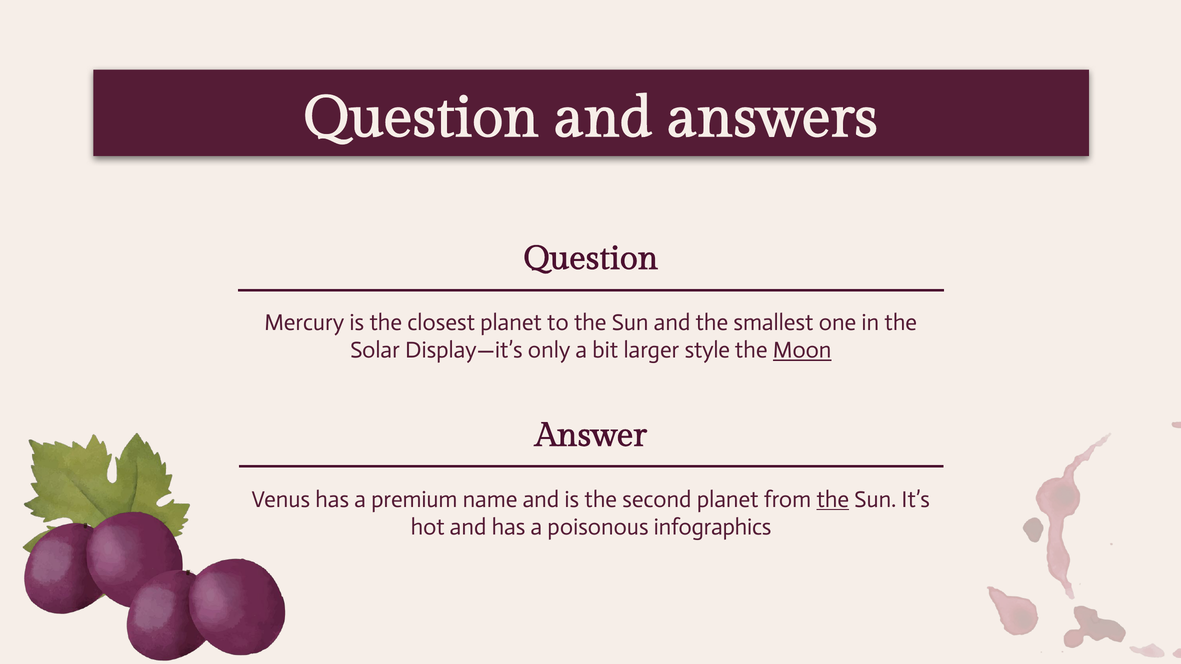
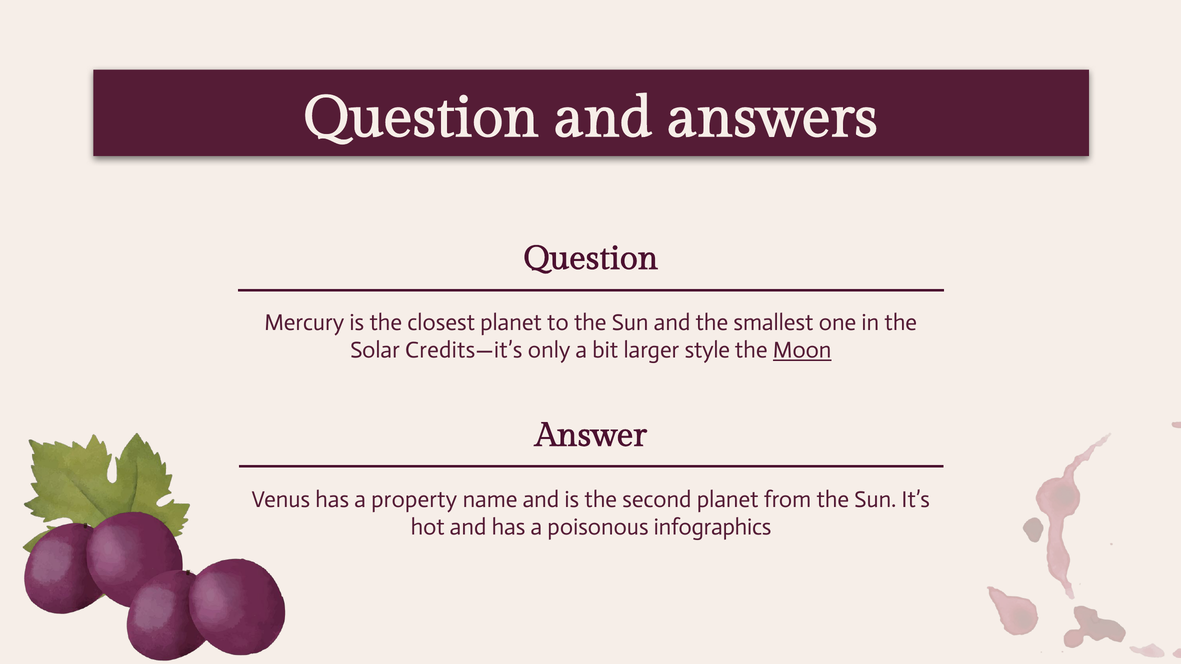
Display—it’s: Display—it’s -> Credits—it’s (464, 350)
premium: premium -> property (414, 500)
the underline: present -> none (833, 500)
